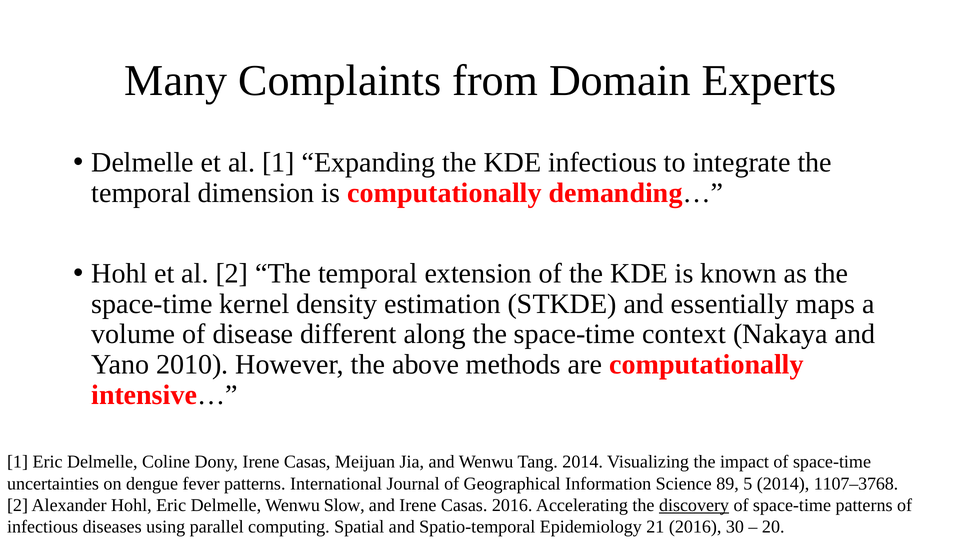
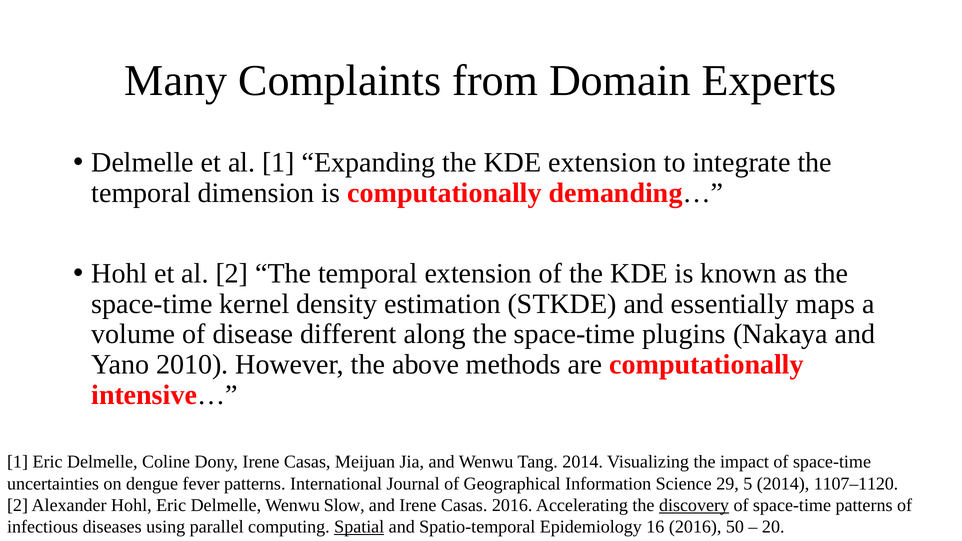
KDE infectious: infectious -> extension (603, 163)
context: context -> plugins (684, 334)
89: 89 -> 29 (728, 484)
1107–3768: 1107–3768 -> 1107–1120 (856, 484)
Spatial underline: none -> present (359, 527)
21: 21 -> 16 (655, 527)
30: 30 -> 50 (735, 527)
